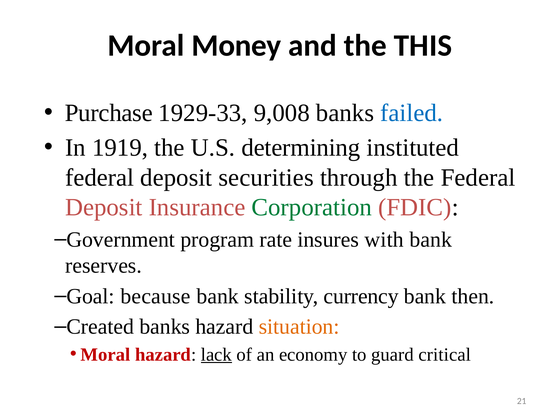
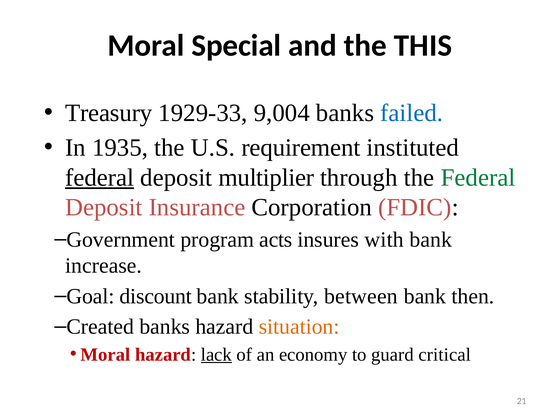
Money: Money -> Special (236, 46)
Purchase: Purchase -> Treasury (109, 113)
9,008: 9,008 -> 9,004 (282, 113)
1919: 1919 -> 1935 (120, 148)
determining: determining -> requirement (301, 148)
federal underline: none -> present (100, 178)
securities: securities -> multiplier (266, 178)
Federal colour: black -> green (478, 178)
Corporation colour: green -> black (312, 207)
rate: rate -> acts (276, 240)
reserves: reserves -> increase (104, 266)
because: because -> discount (156, 296)
currency: currency -> between (361, 296)
